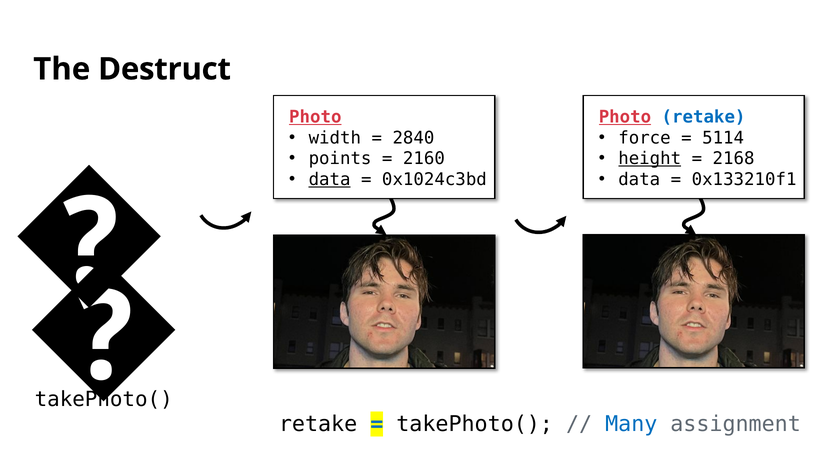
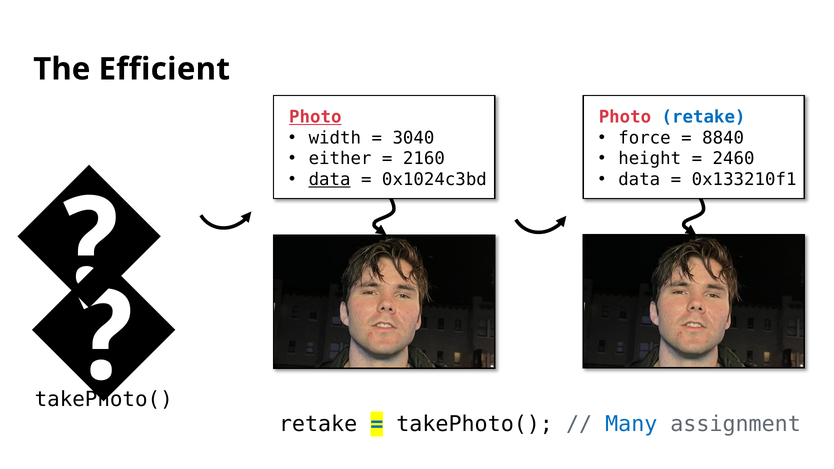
Destruct: Destruct -> Efficient (164, 69)
Photo underline: present -> none (625, 117)
2840: 2840 -> 3040 (413, 138)
5114: 5114 -> 8840 (723, 138)
points: points -> either (340, 159)
height underline: present -> none (650, 159)
2168: 2168 -> 2460 (734, 159)
